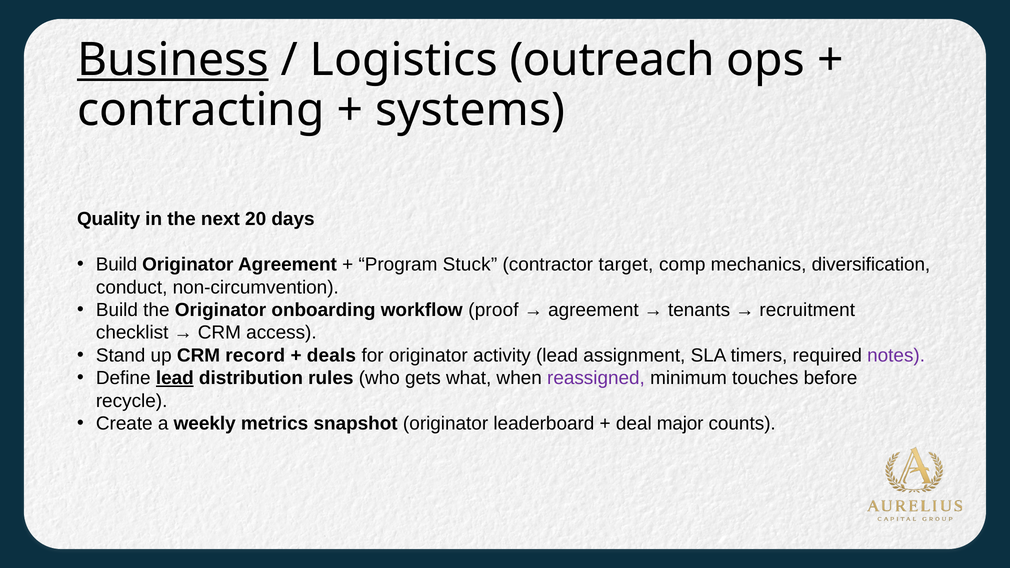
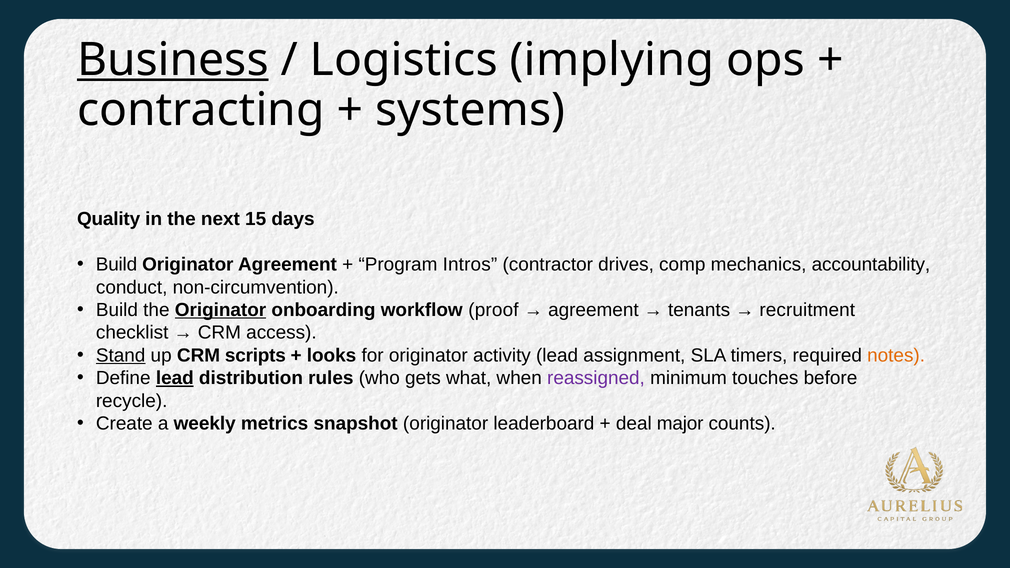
outreach: outreach -> implying (612, 60)
20: 20 -> 15 (256, 219)
Stuck: Stuck -> Intros (470, 265)
target: target -> drives (626, 265)
diversification: diversification -> accountability (871, 265)
Originator underline: none -> present (221, 310)
Stand underline: none -> present (121, 356)
record: record -> scripts (255, 356)
deals: deals -> looks (331, 356)
notes colour: purple -> orange (896, 356)
